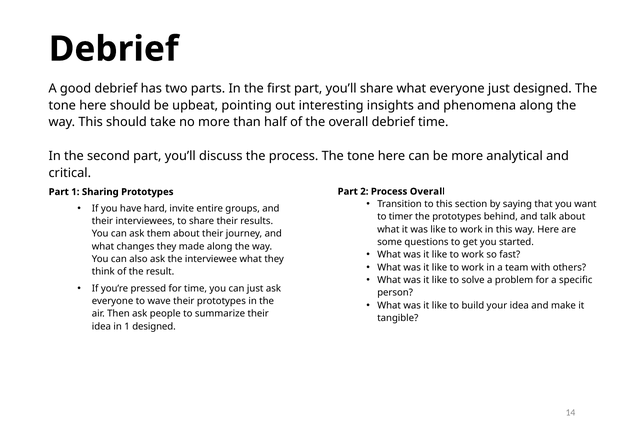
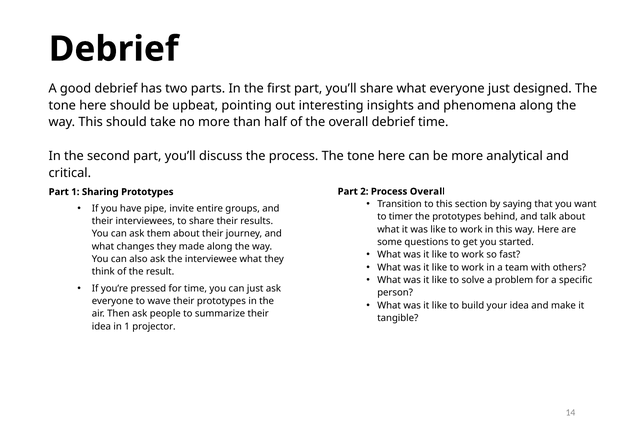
hard: hard -> pipe (155, 209)
1 designed: designed -> projector (154, 326)
